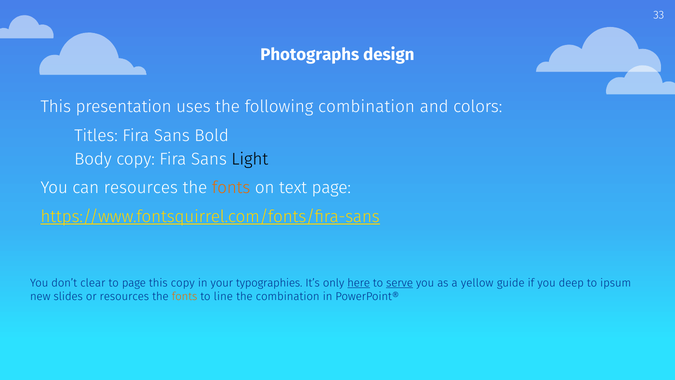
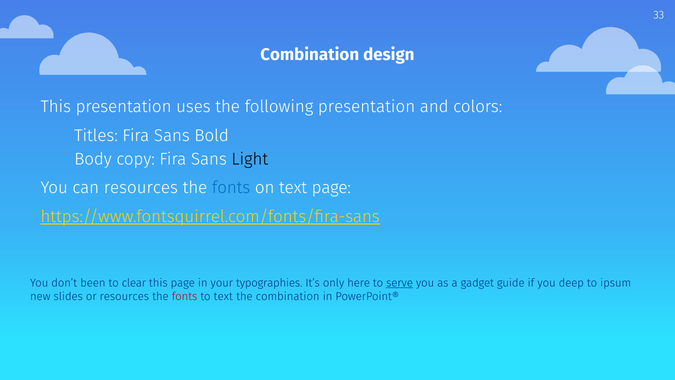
Photographs: Photographs -> Combination (310, 55)
following combination: combination -> presentation (367, 107)
fonts colour: orange -> blue (231, 188)
clear: clear -> been (93, 283)
to page: page -> clear (134, 283)
this copy: copy -> page (183, 283)
here underline: present -> none (359, 283)
yellow: yellow -> gadget (477, 283)
fonts colour: orange -> red (185, 296)
to line: line -> text (223, 296)
